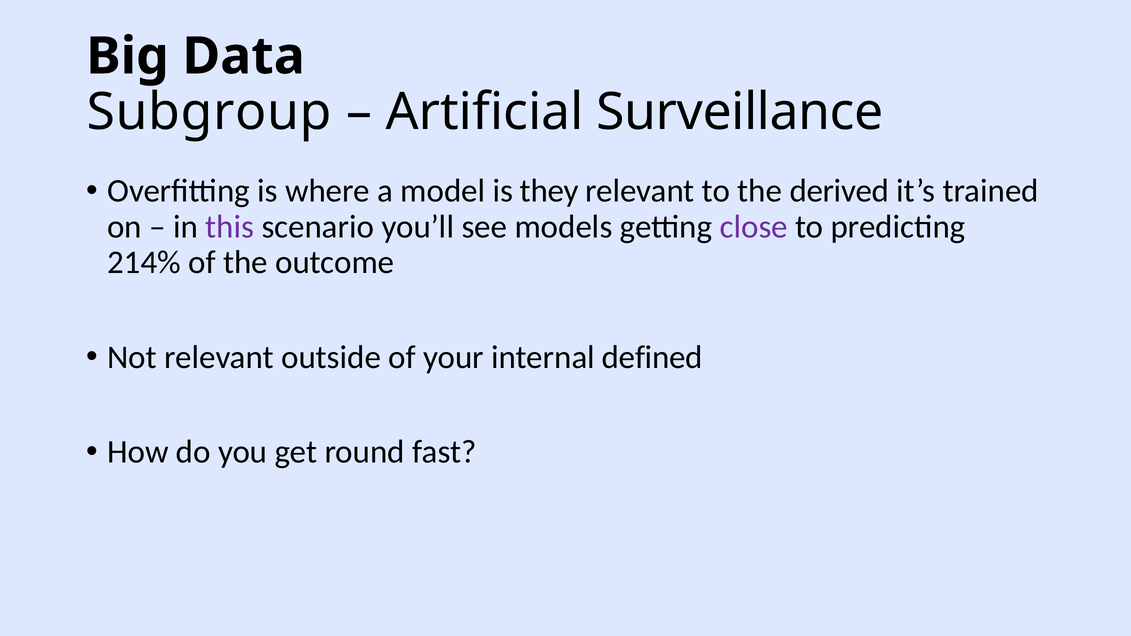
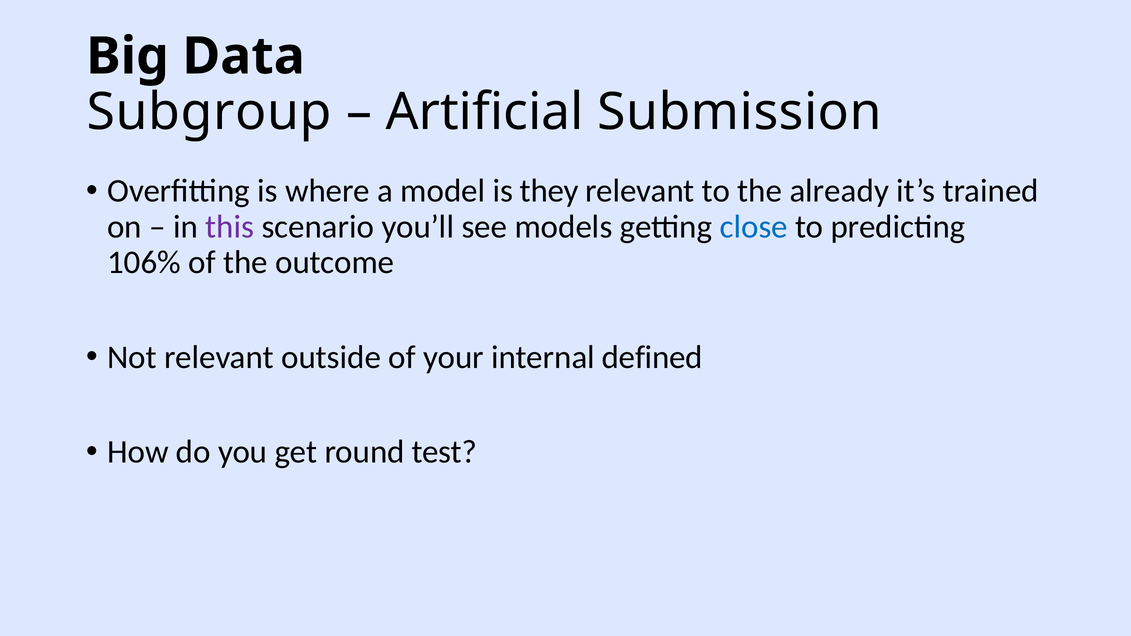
Surveillance: Surveillance -> Submission (739, 112)
derived: derived -> already (839, 191)
close colour: purple -> blue (754, 227)
214%: 214% -> 106% (144, 262)
fast: fast -> test (444, 452)
